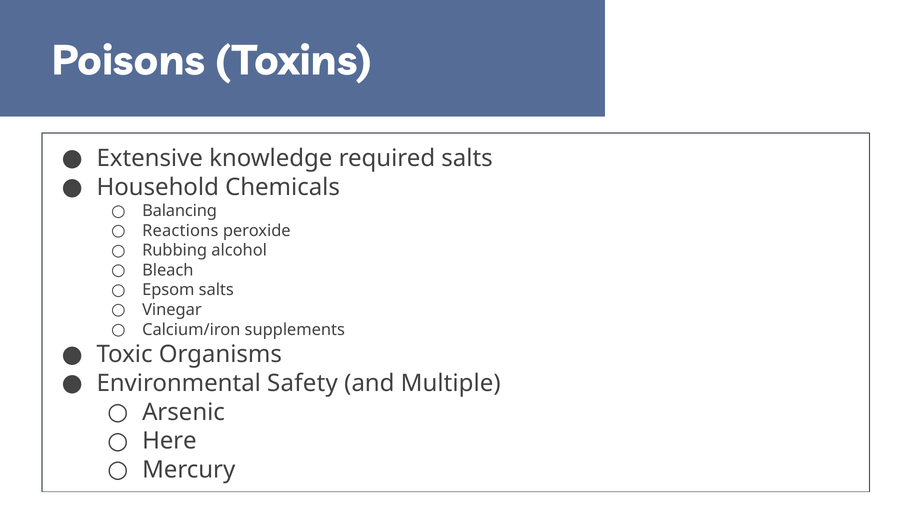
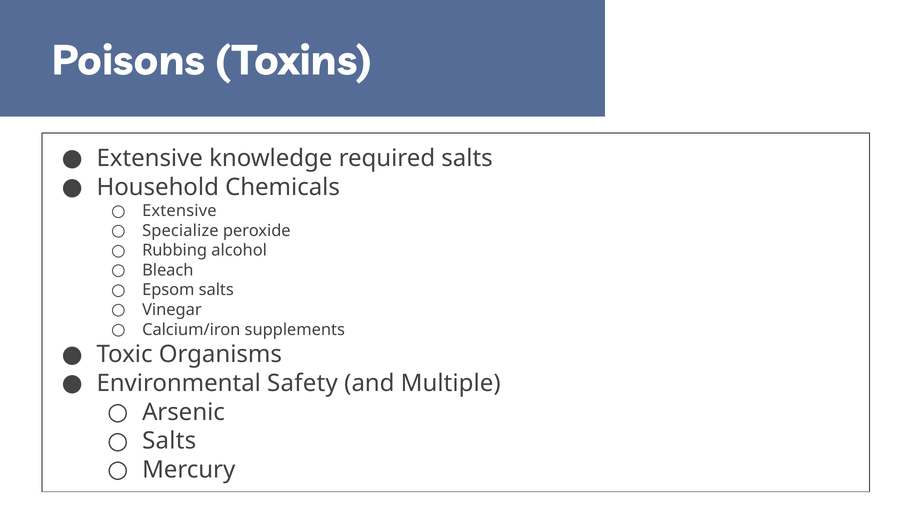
Balancing: Balancing -> Extensive (179, 211)
Reactions: Reactions -> Specialize (180, 231)
Here: Here -> Salts (169, 441)
